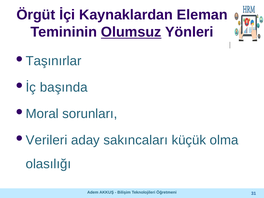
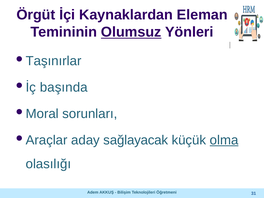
Verileri: Verileri -> Araçlar (47, 140)
sakıncaları: sakıncaları -> sağlayacak (136, 140)
olma underline: none -> present (224, 140)
